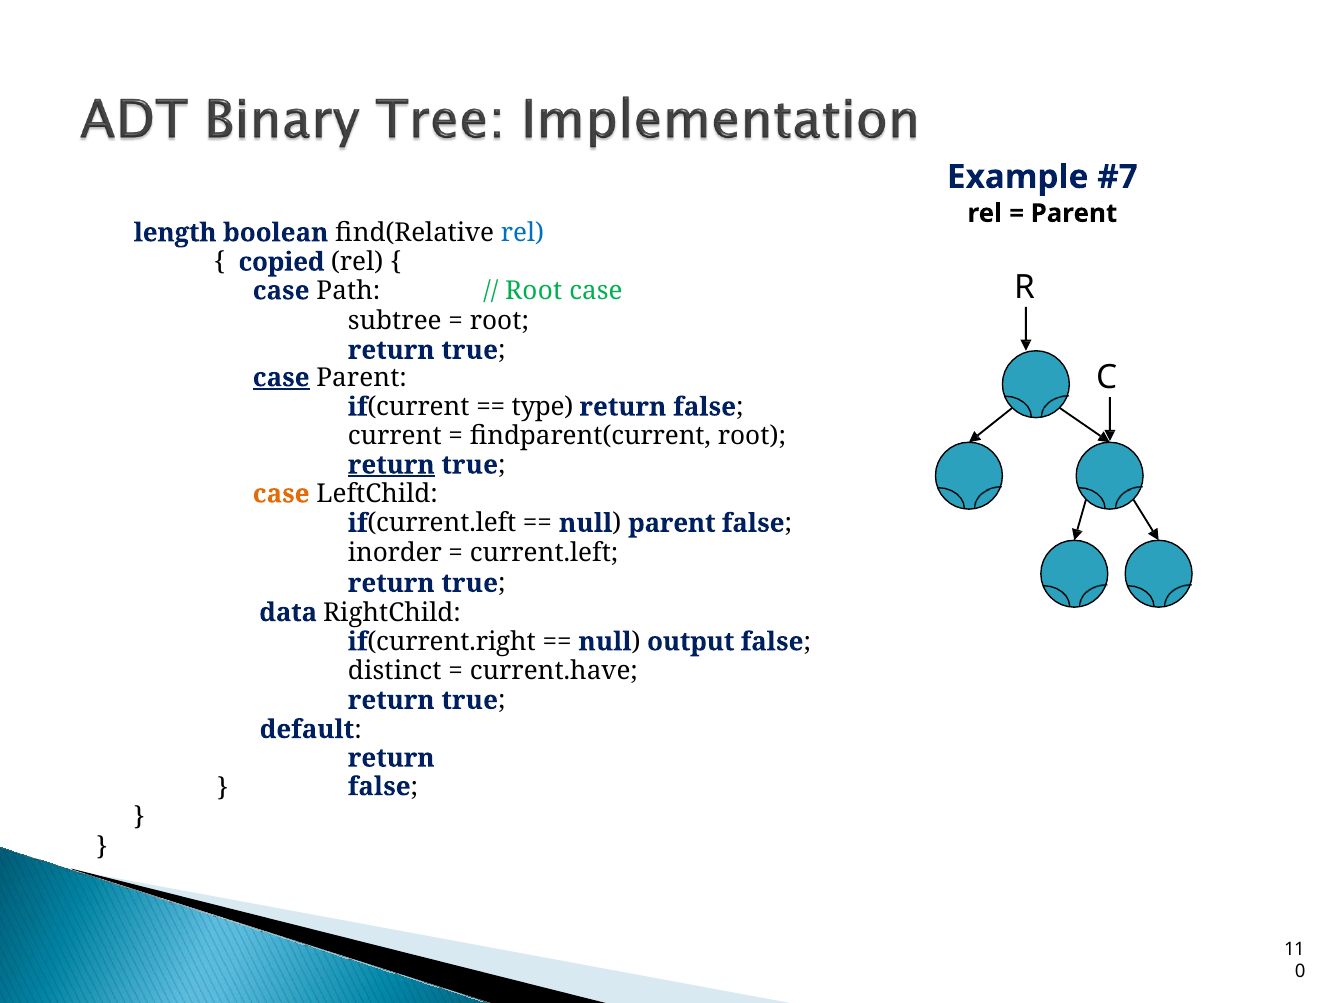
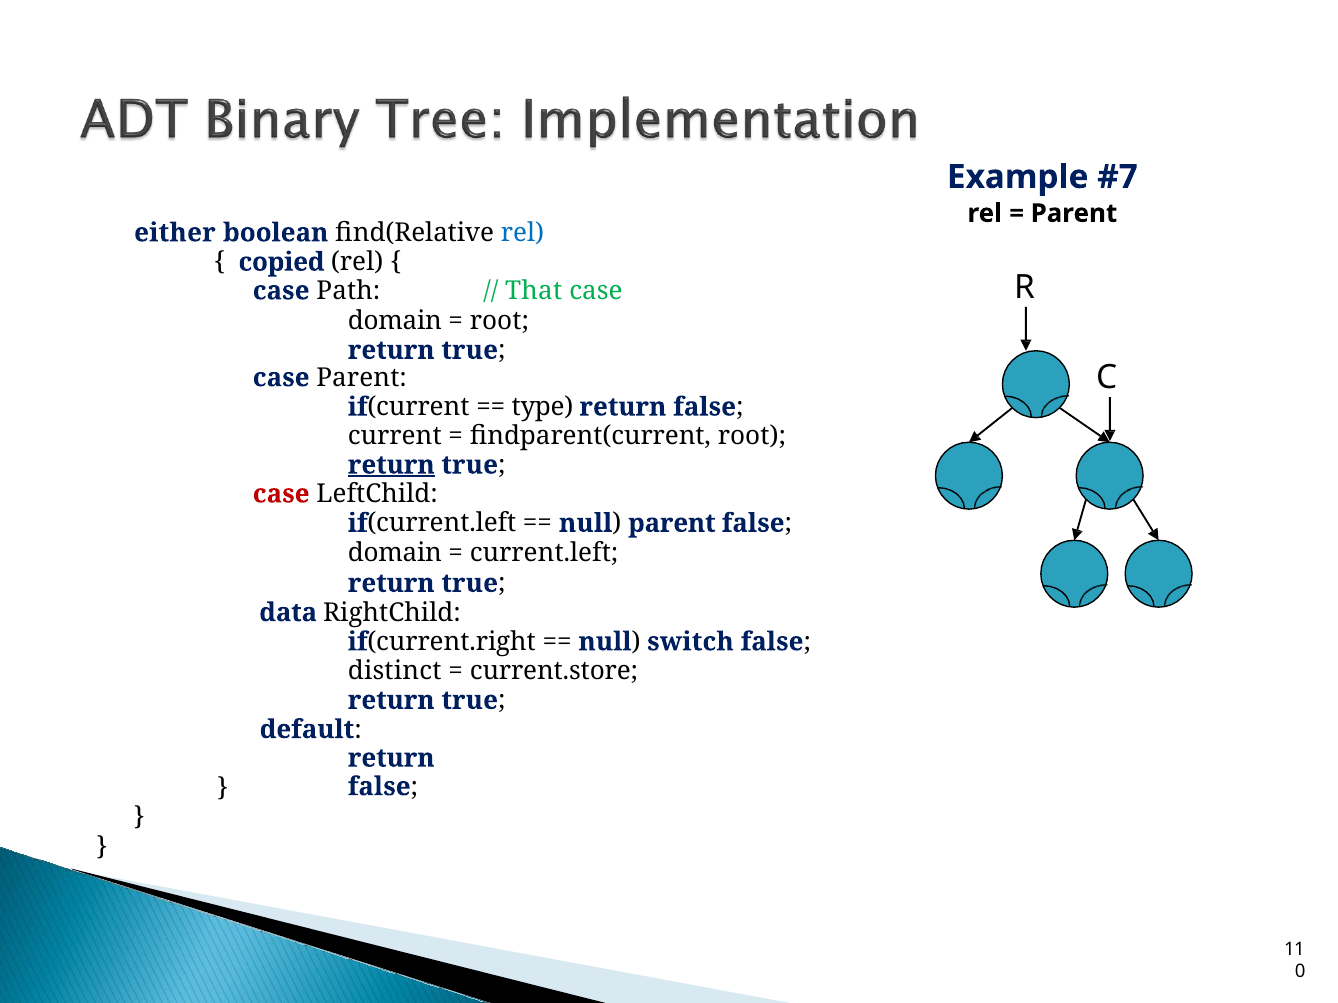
length: length -> either (175, 233)
Root: Root -> That (534, 291)
subtree: subtree -> domain (395, 321)
case underline: present -> none (281, 378)
case colour: orange -> red (281, 494)
inorder: inorder -> domain (395, 553)
output: output -> switch (690, 642)
current.have: current.have -> current.store (554, 671)
